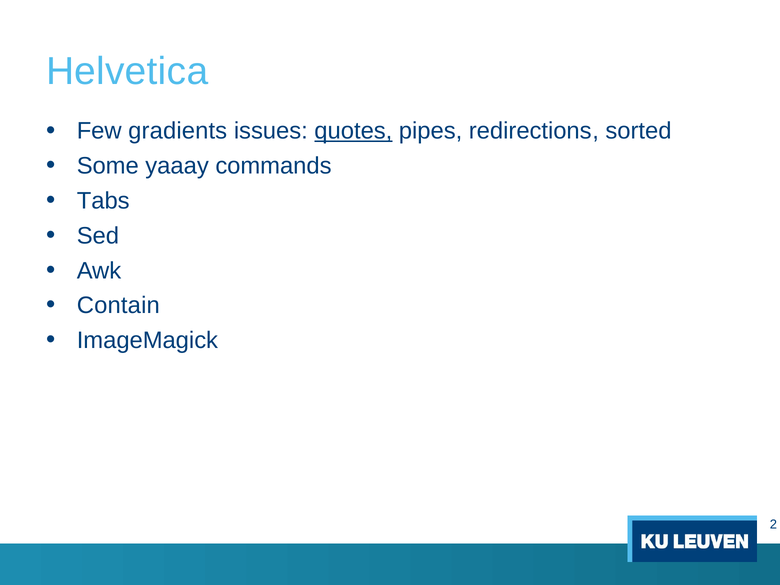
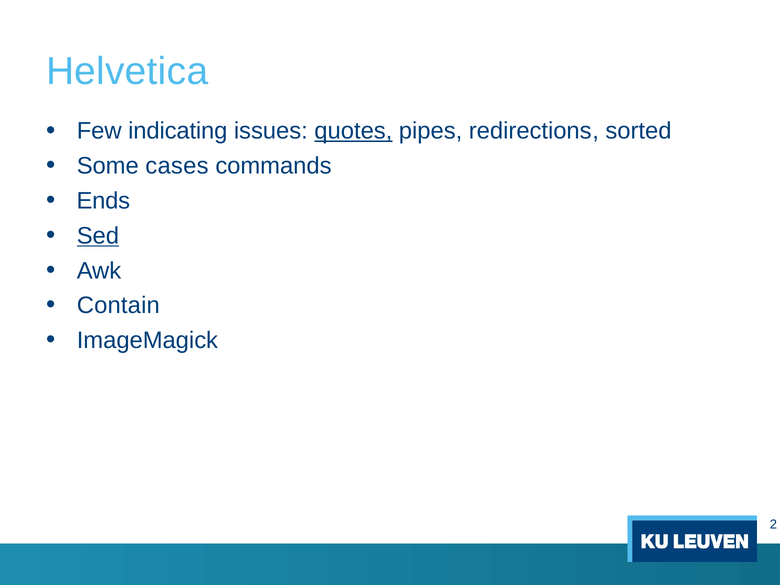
gradients: gradients -> indicating (178, 131)
yaaay: yaaay -> cases (177, 166)
Tabs: Tabs -> Ends (103, 201)
Sed underline: none -> present (98, 236)
